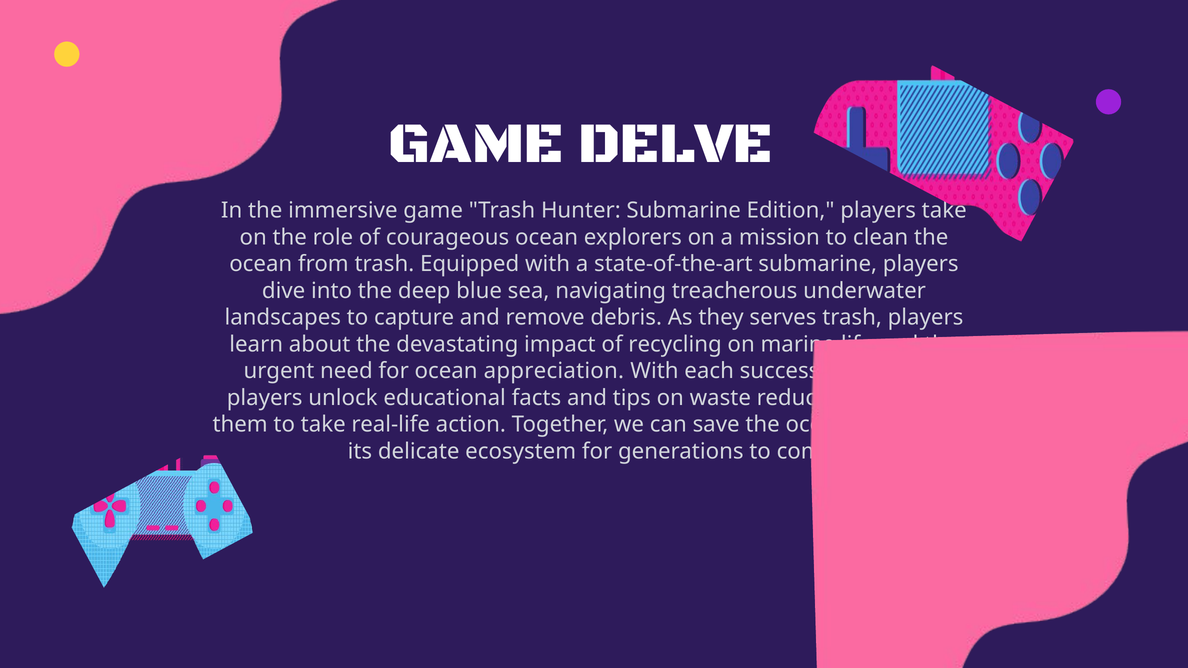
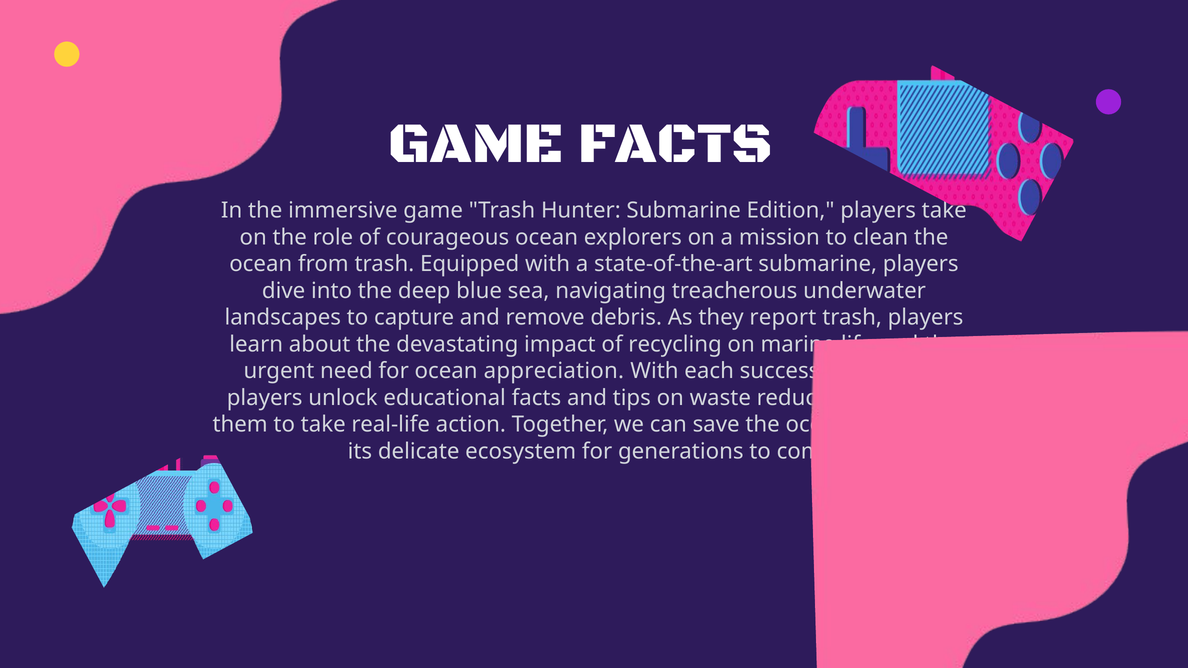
DELVE: DELVE -> FACTS (676, 143)
serves: serves -> report (783, 318)
